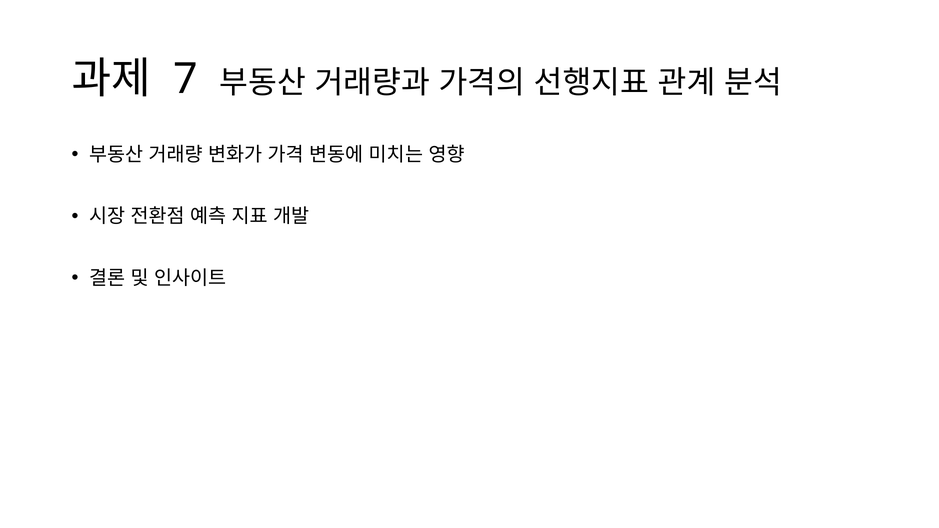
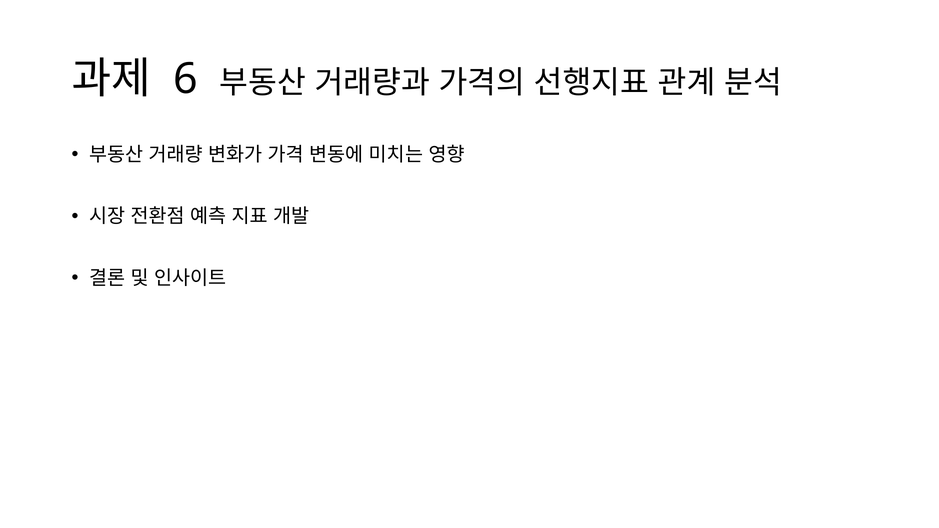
7: 7 -> 6 (186, 79)
